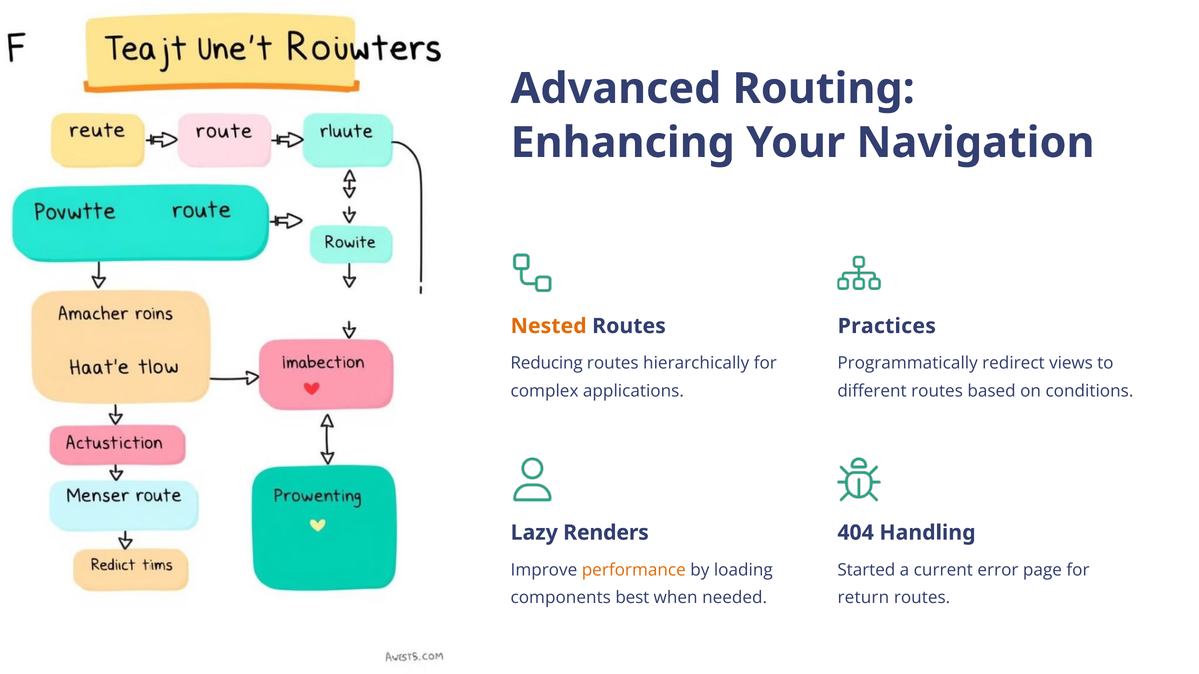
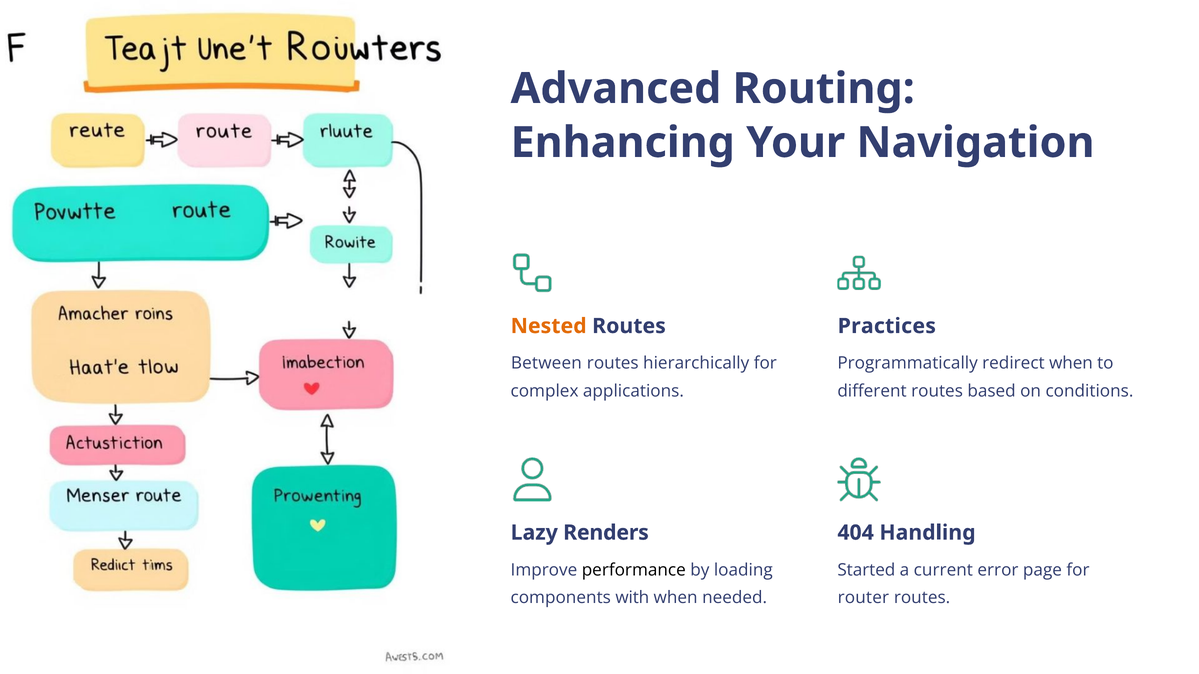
Reducing: Reducing -> Between (546, 364)
redirect views: views -> when (1071, 364)
performance colour: orange -> black (634, 570)
best: best -> with (632, 598)
return: return -> router (863, 598)
